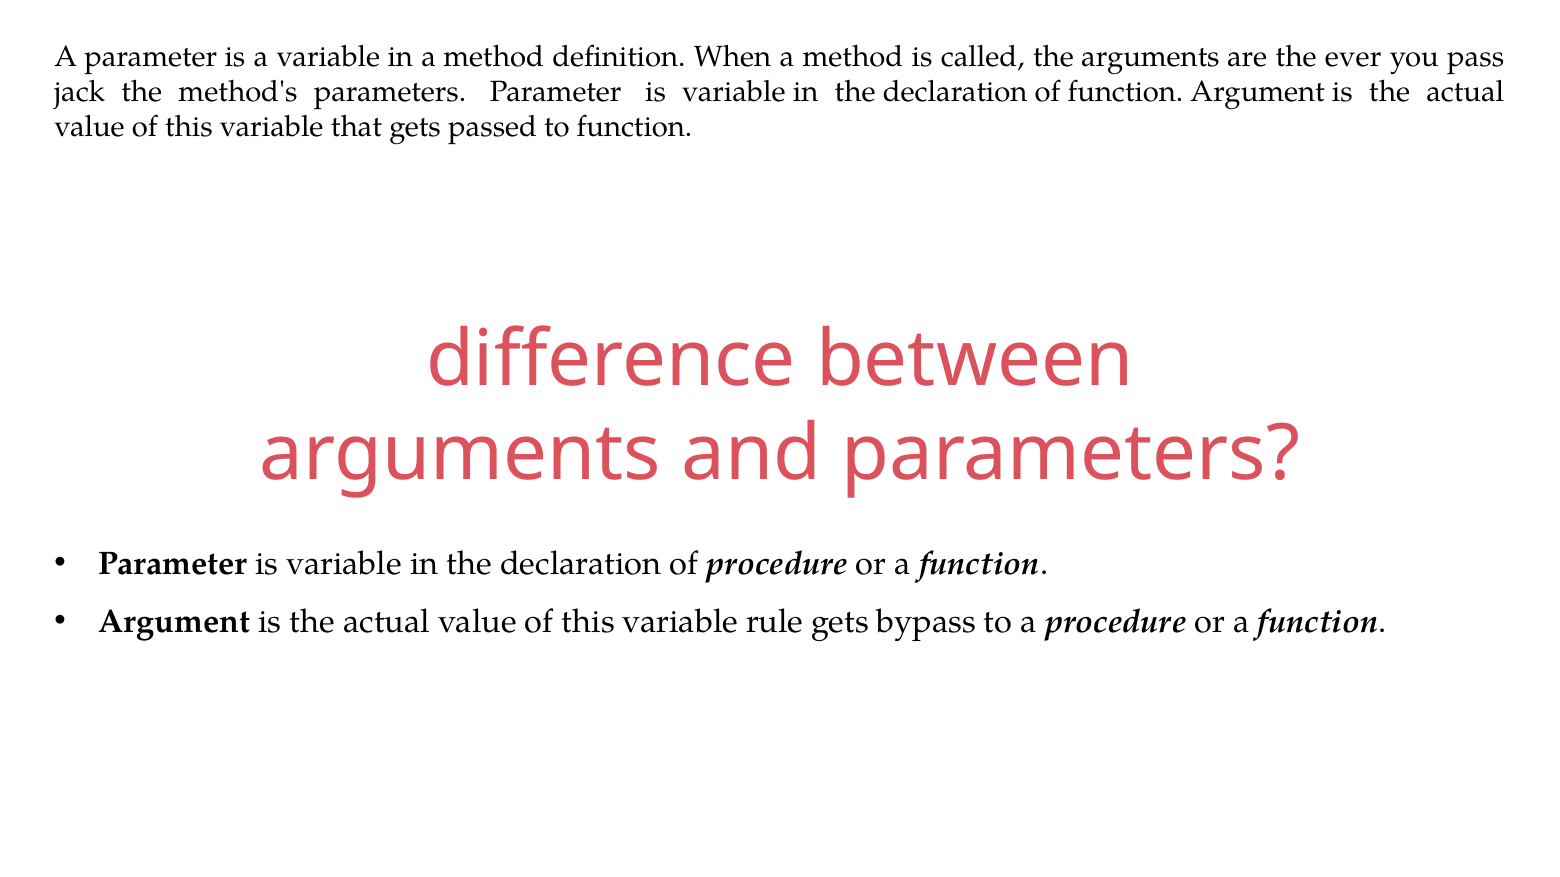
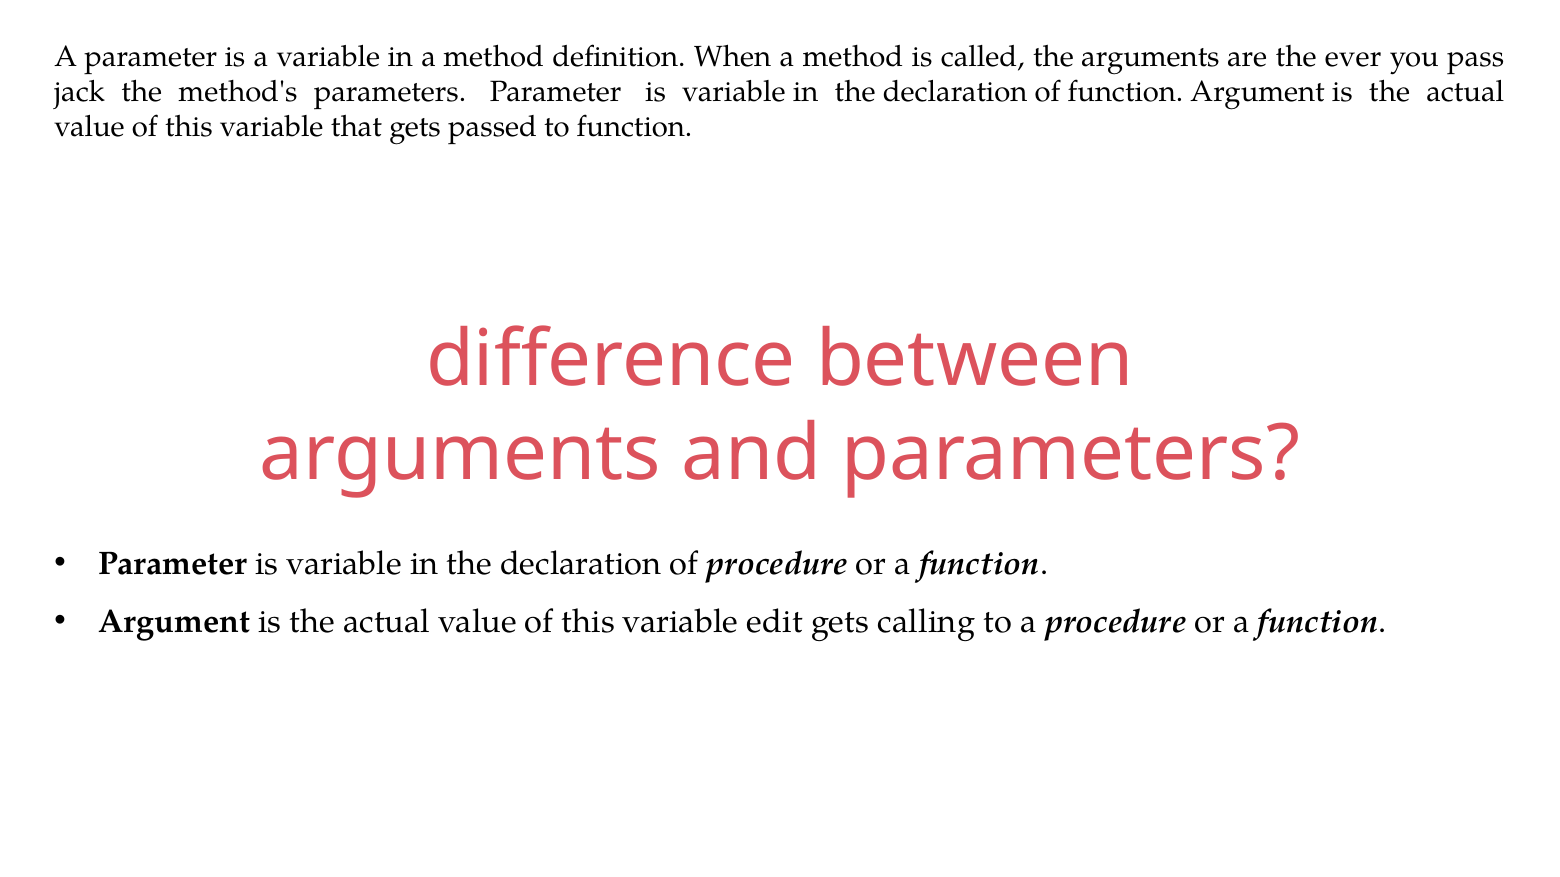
rule: rule -> edit (775, 622)
bypass: bypass -> calling (926, 622)
